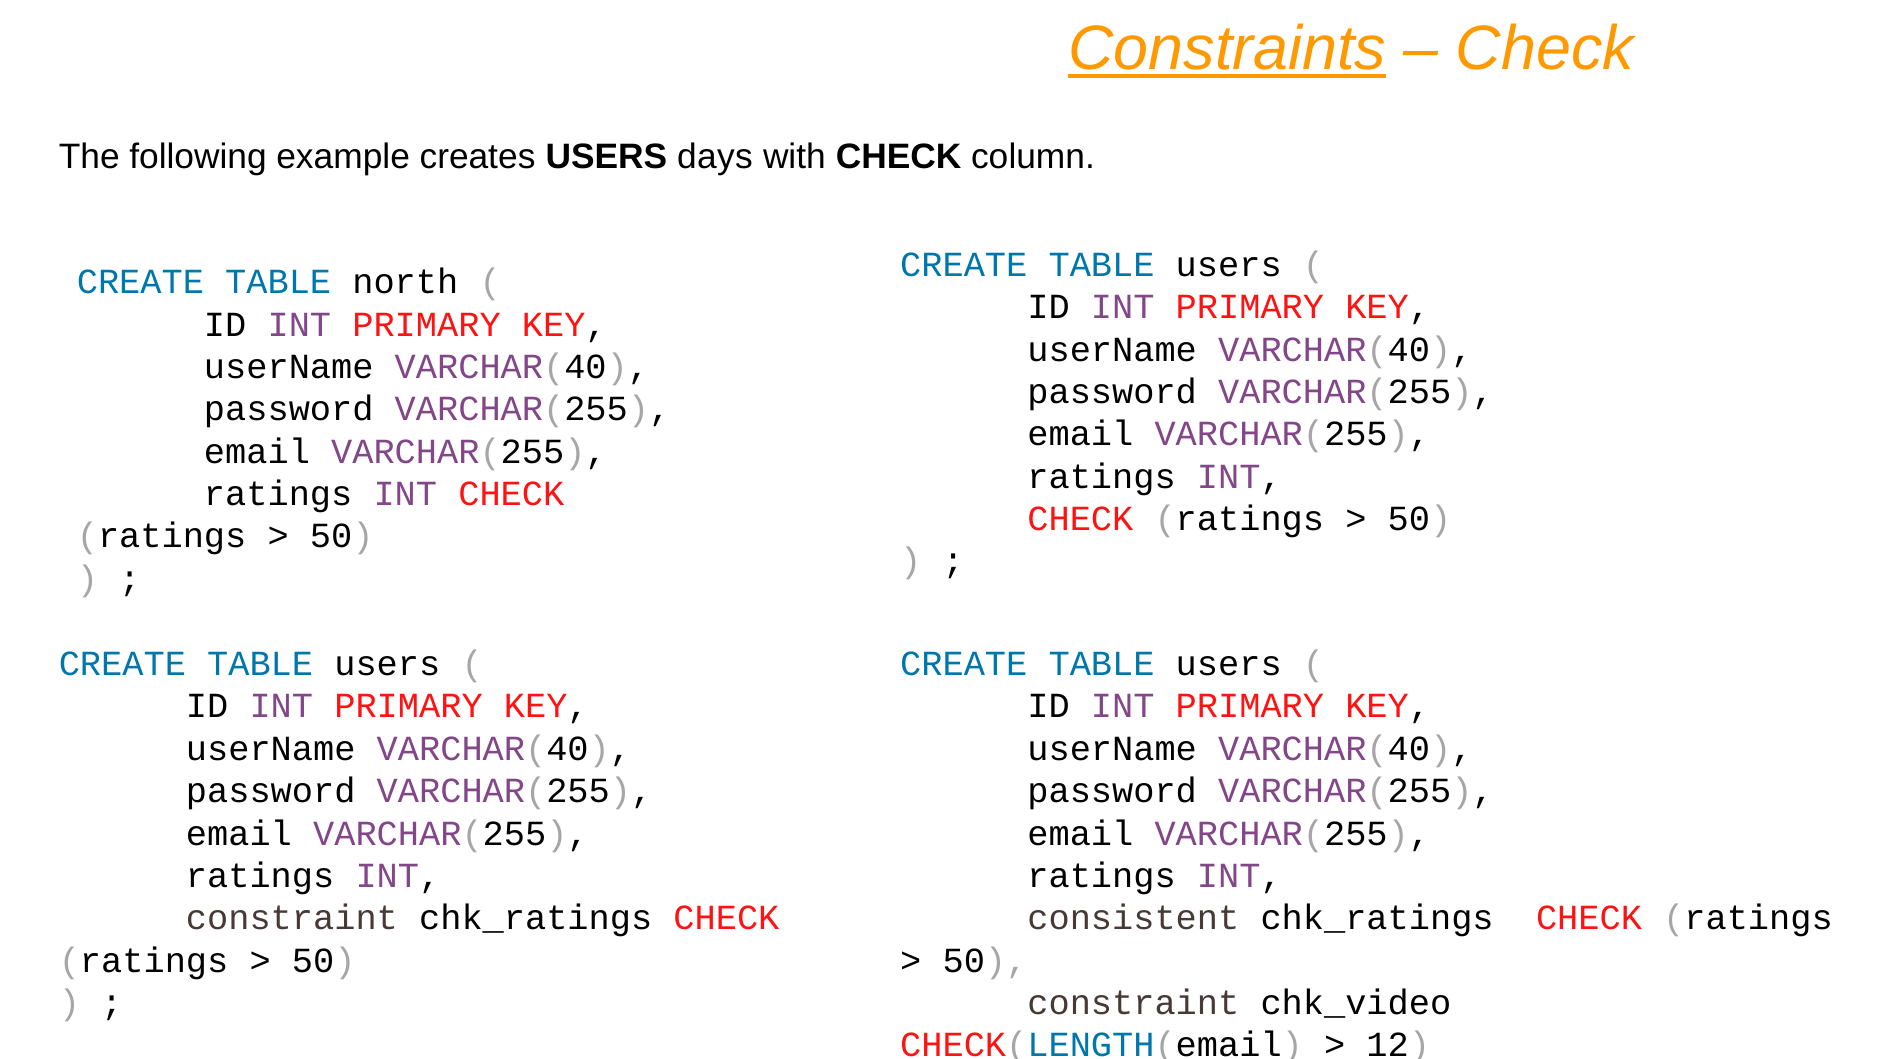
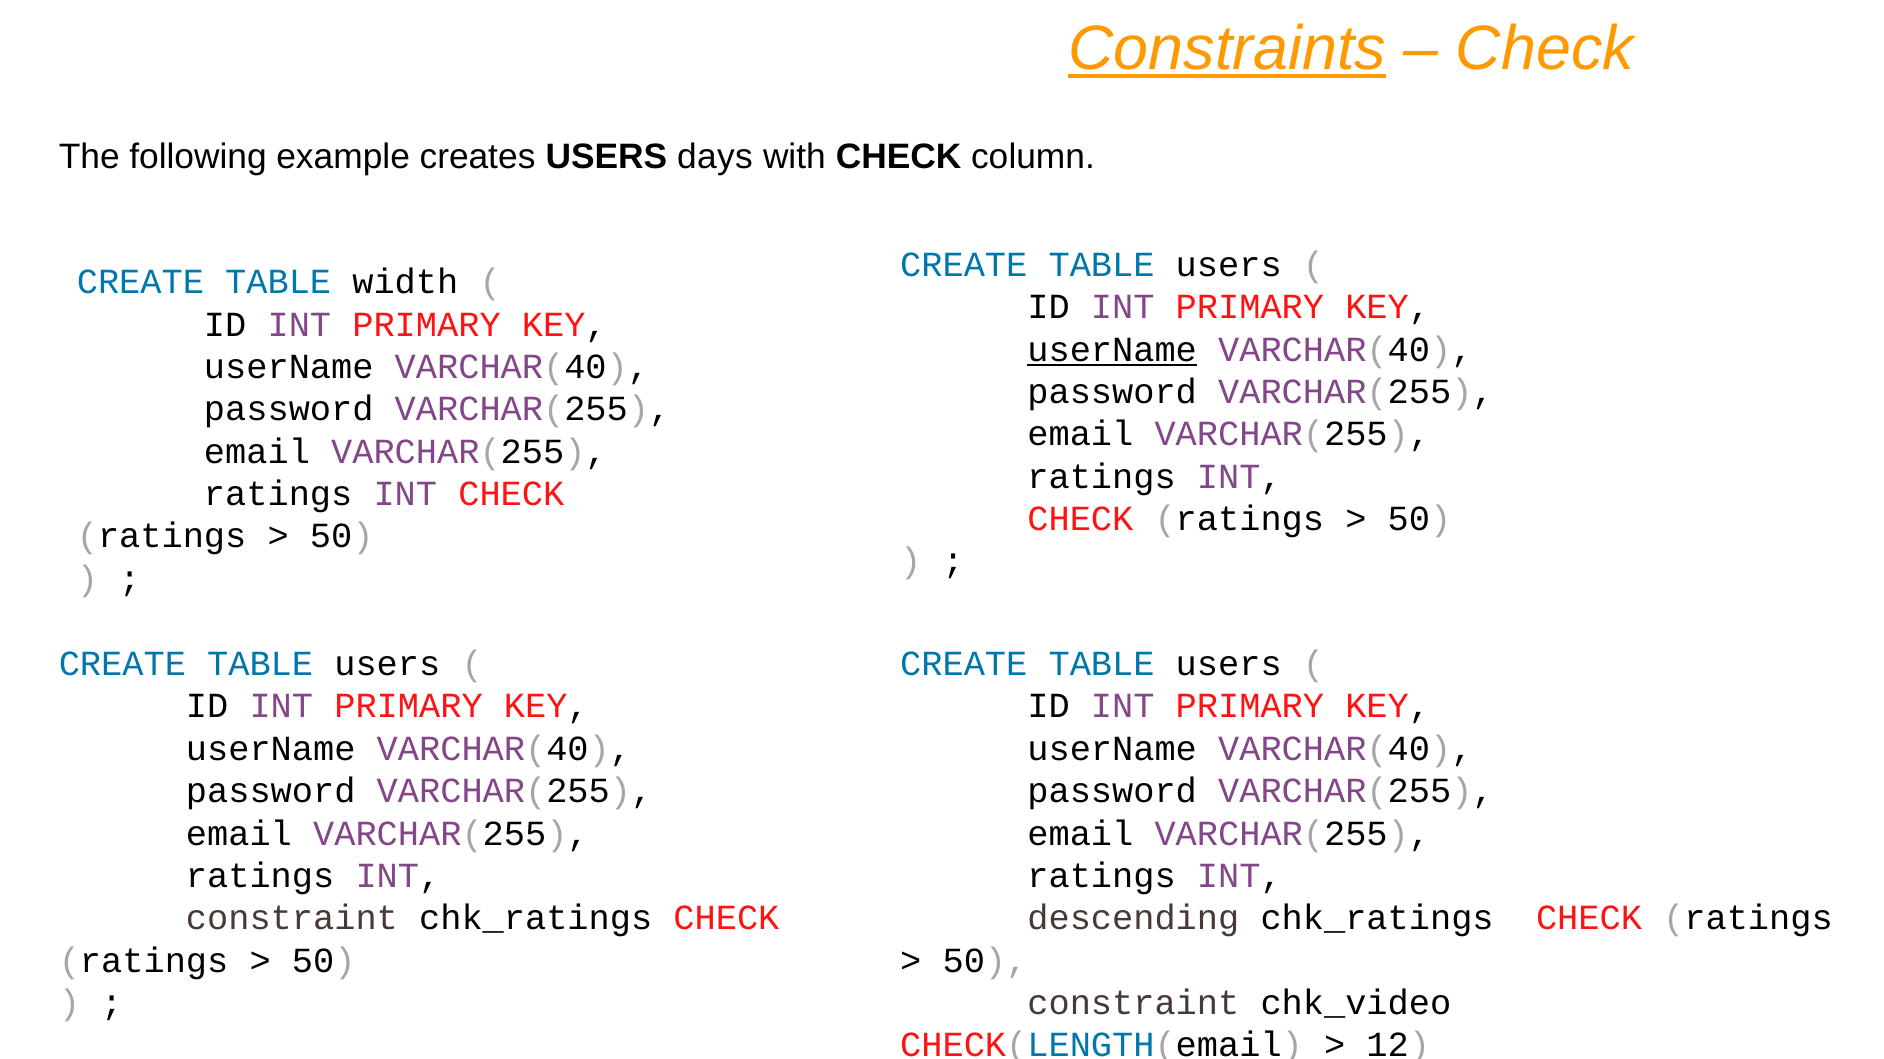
north: north -> width (405, 282)
userName underline: none -> present (1112, 350)
consistent: consistent -> descending (1133, 919)
